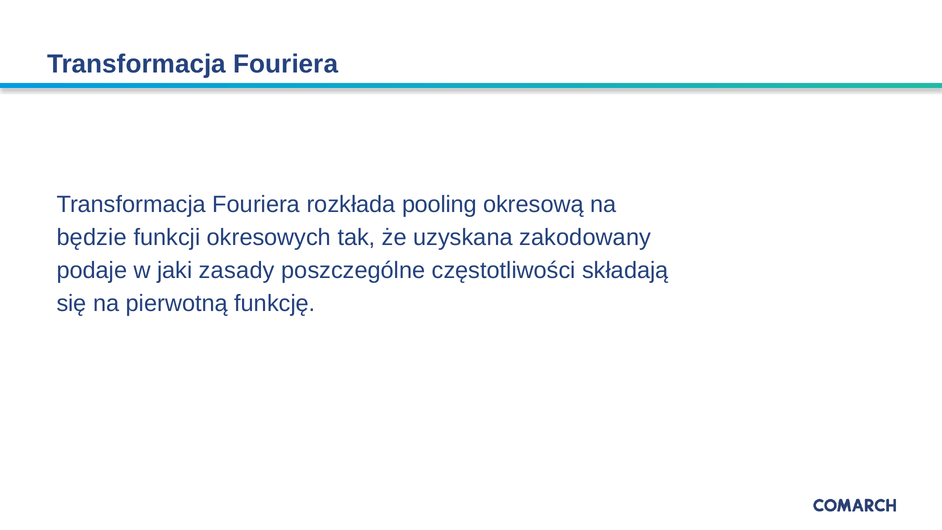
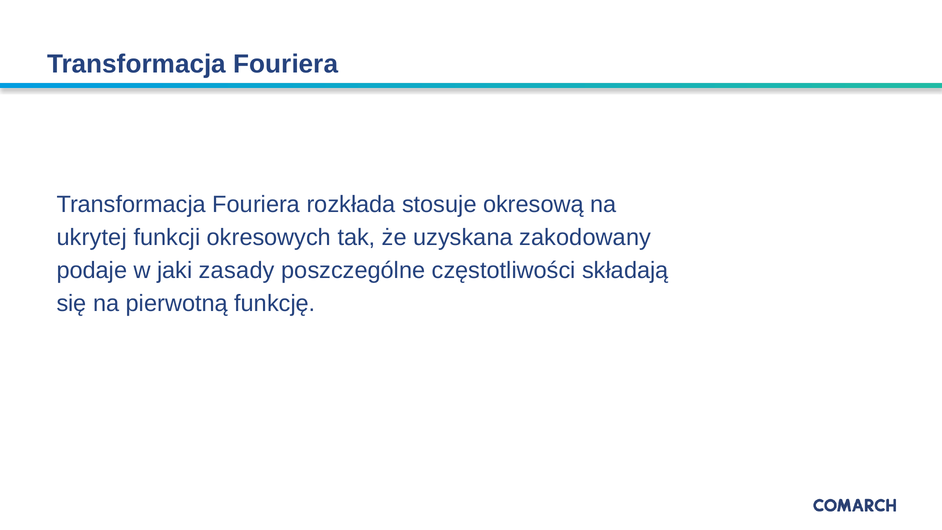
pooling: pooling -> stosuje (439, 205)
będzie: będzie -> ukrytej (92, 237)
